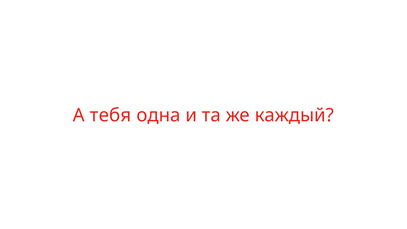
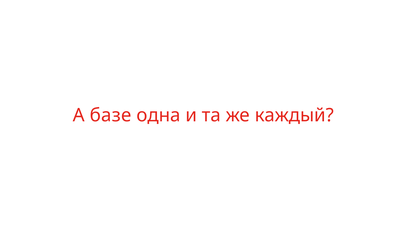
тебя: тебя -> базе (111, 115)
